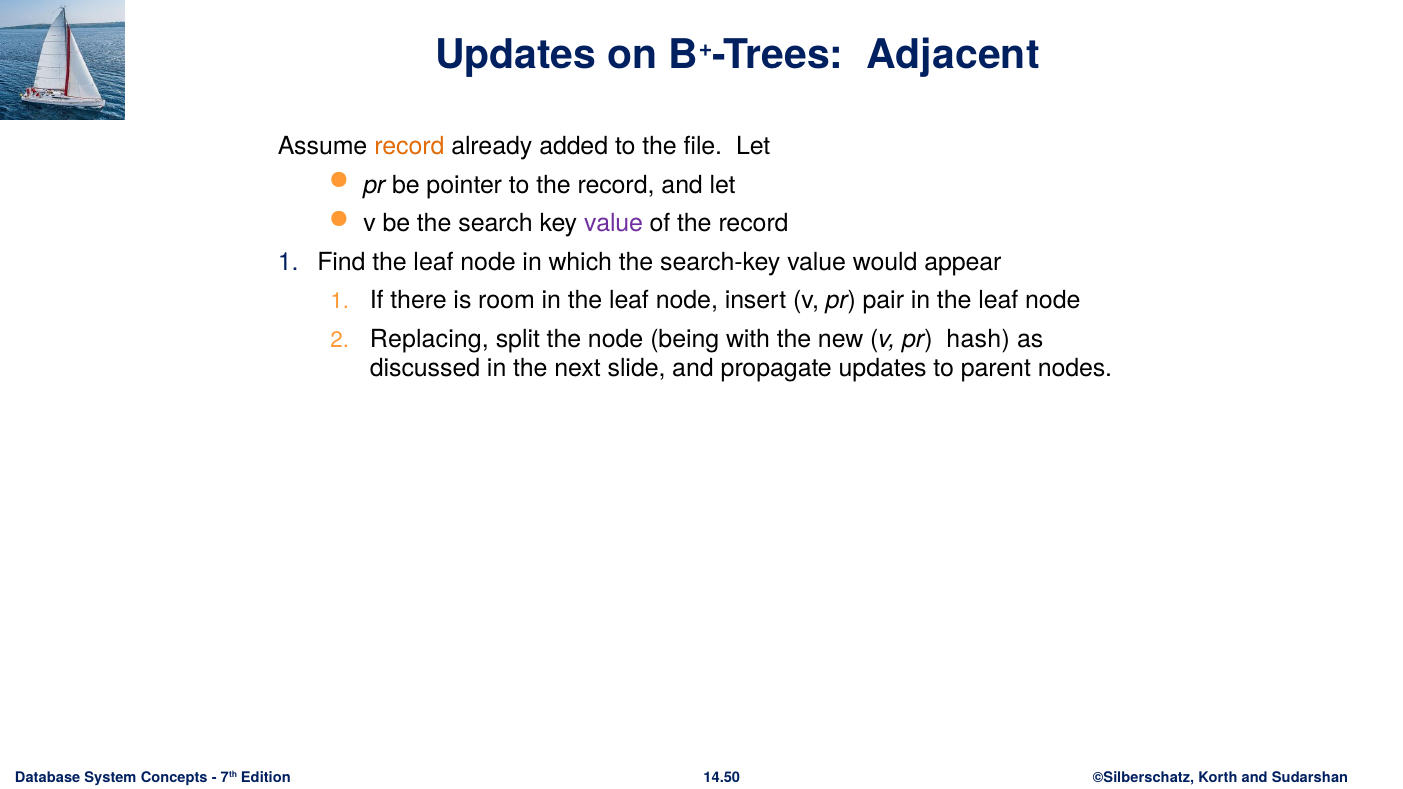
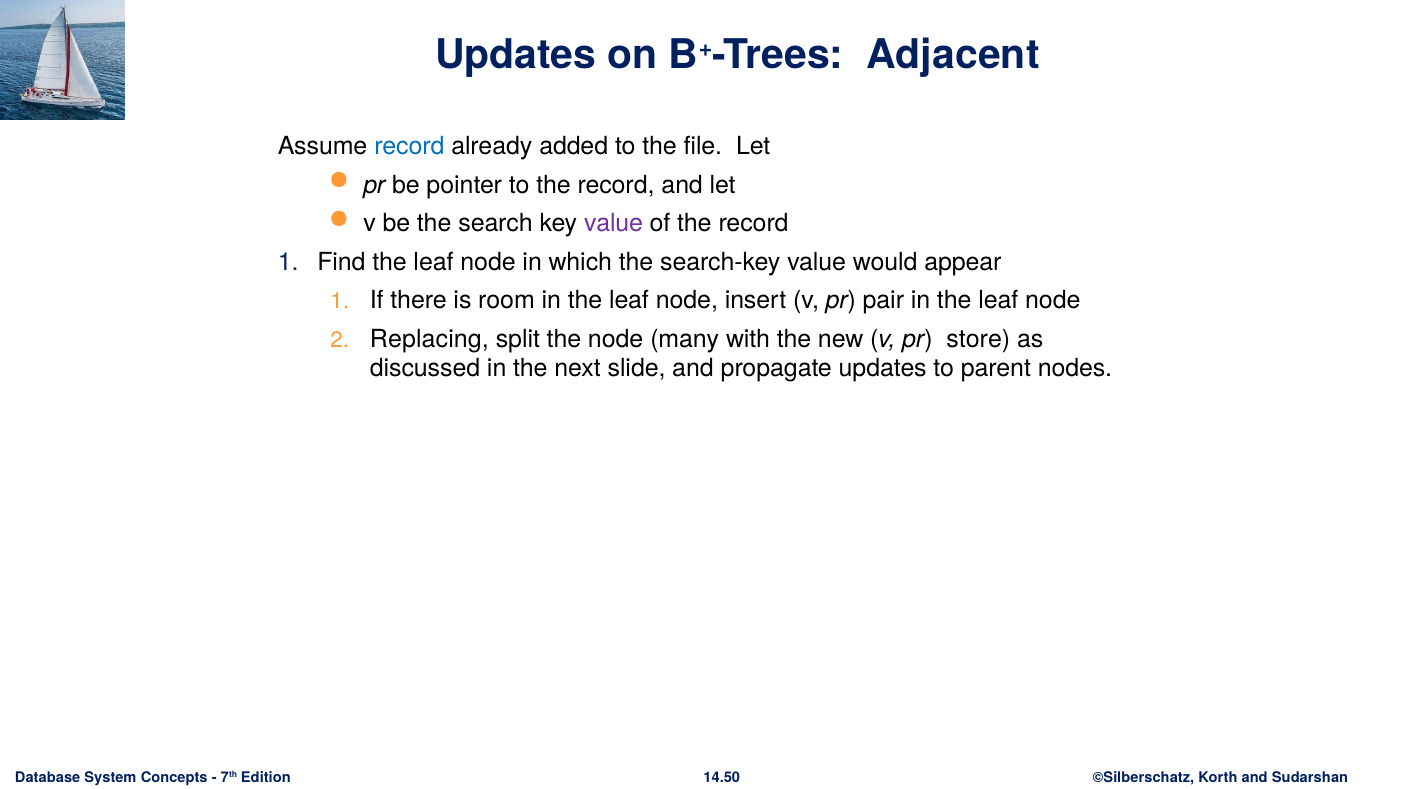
record colour: orange -> blue (409, 146)
being: being -> many (685, 339)
hash: hash -> store (978, 339)
